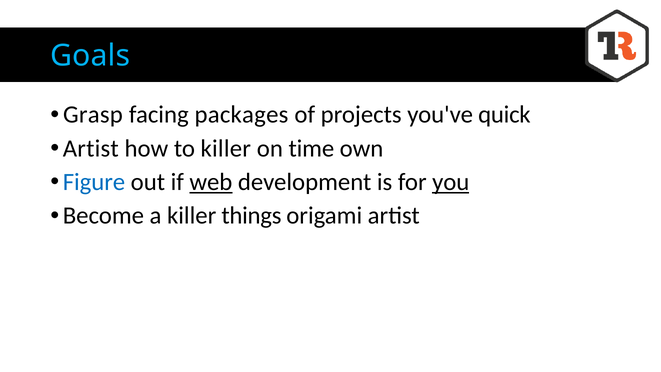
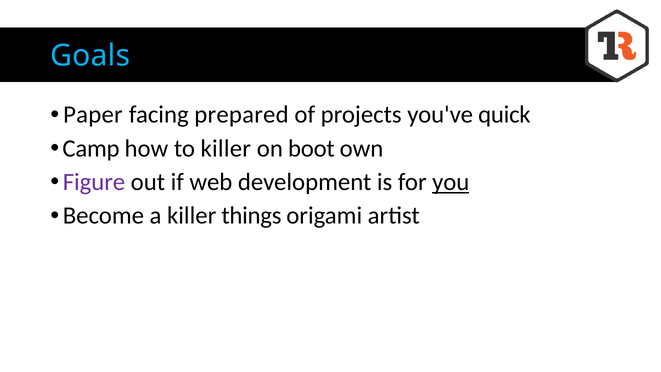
Grasp: Grasp -> Paper (93, 115)
packages: packages -> prepared (241, 115)
Artist: Artist -> Camp (91, 148)
time: time -> boot (311, 148)
Figure colour: blue -> purple (94, 182)
web underline: present -> none (211, 182)
